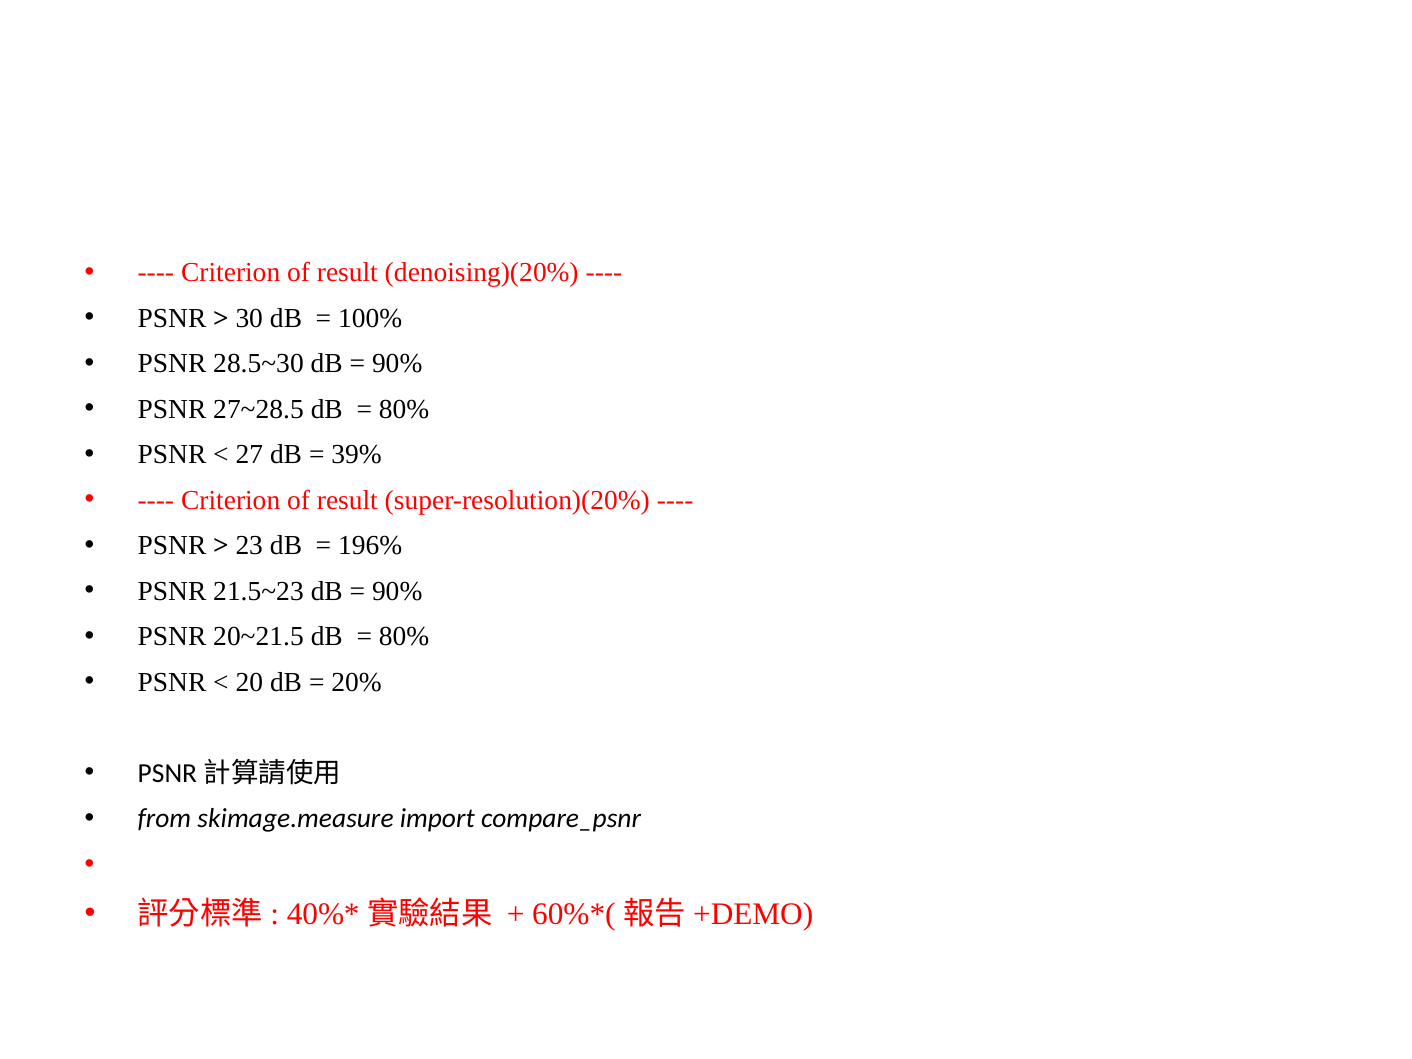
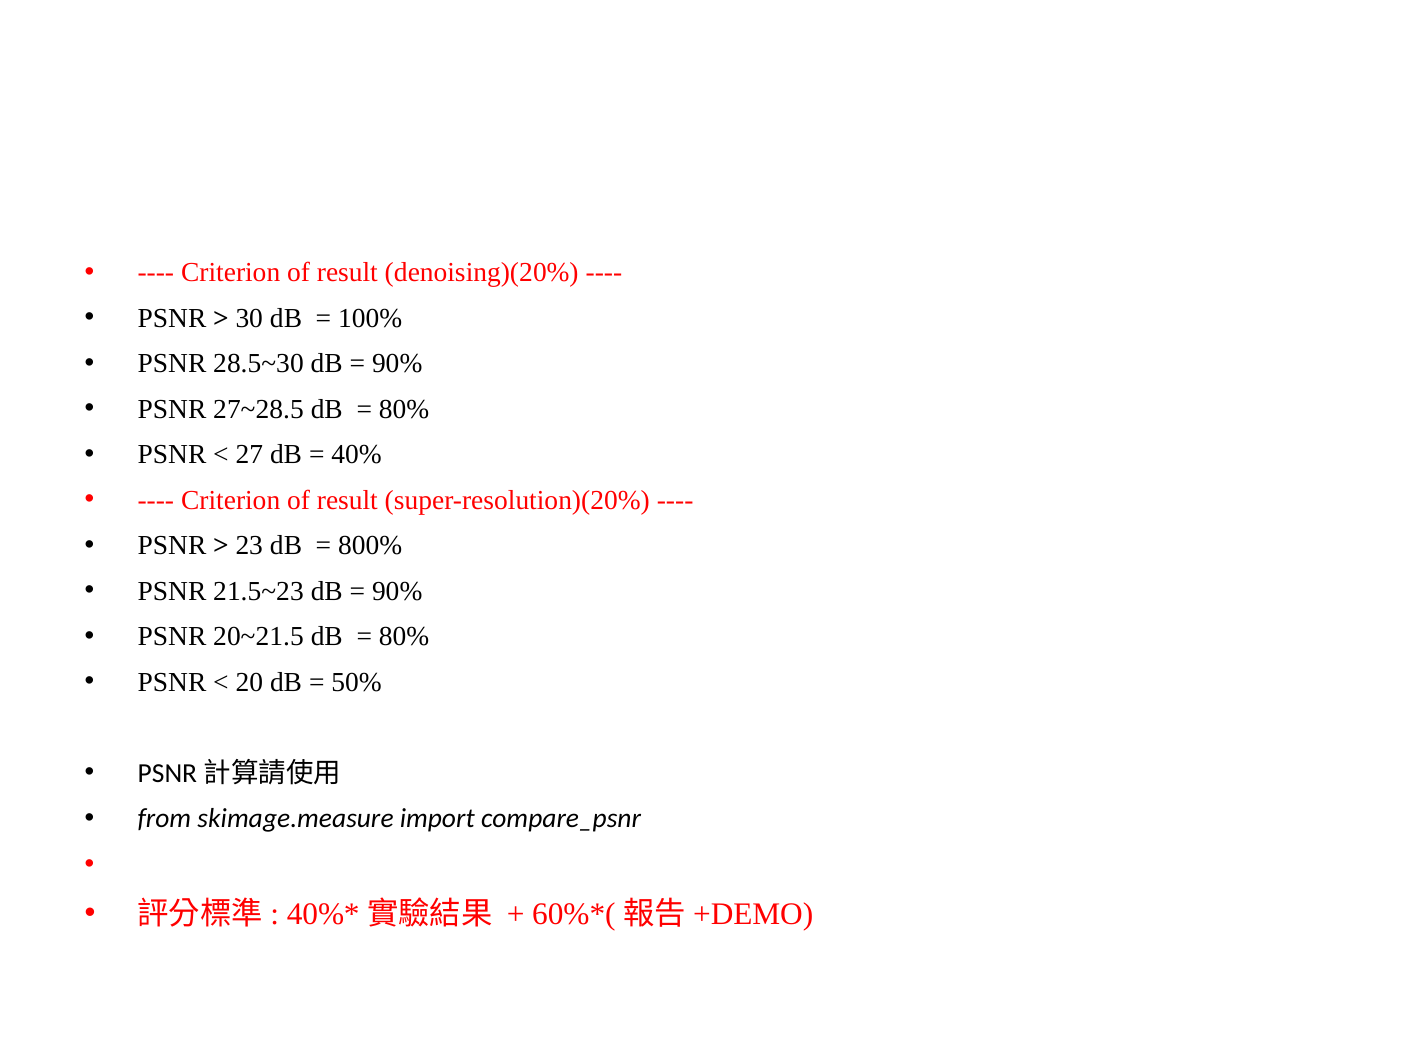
39%: 39% -> 40% (357, 455)
196%: 196% -> 800% (370, 546)
20%: 20% -> 50% (357, 682)
